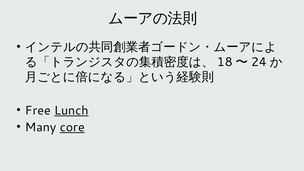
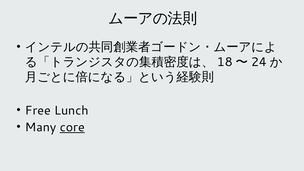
Lunch underline: present -> none (71, 110)
